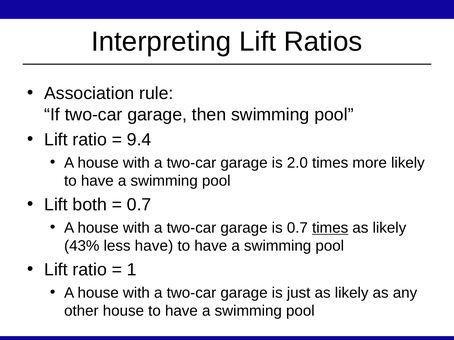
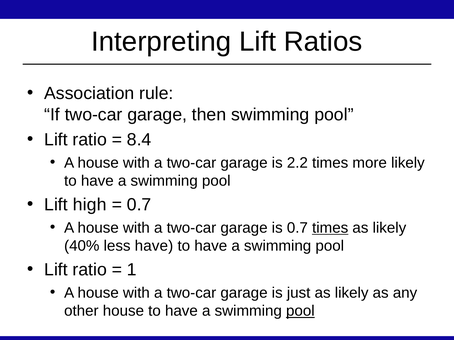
9.4: 9.4 -> 8.4 (139, 140)
2.0: 2.0 -> 2.2 (297, 163)
both: both -> high (90, 205)
43%: 43% -> 40% (82, 246)
pool underline: none -> present (300, 311)
